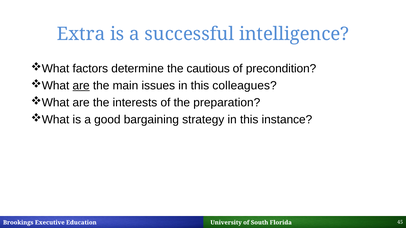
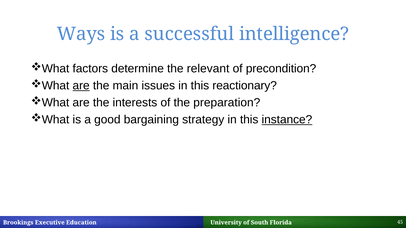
Extra: Extra -> Ways (81, 34)
cautious: cautious -> relevant (208, 69)
colleagues: colleagues -> reactionary (245, 86)
instance underline: none -> present (287, 120)
